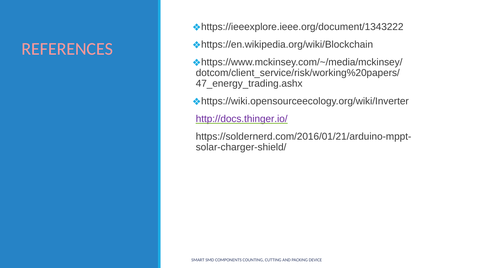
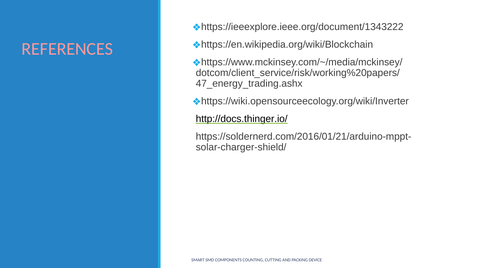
http://docs.thinger.io/ colour: purple -> black (242, 119)
